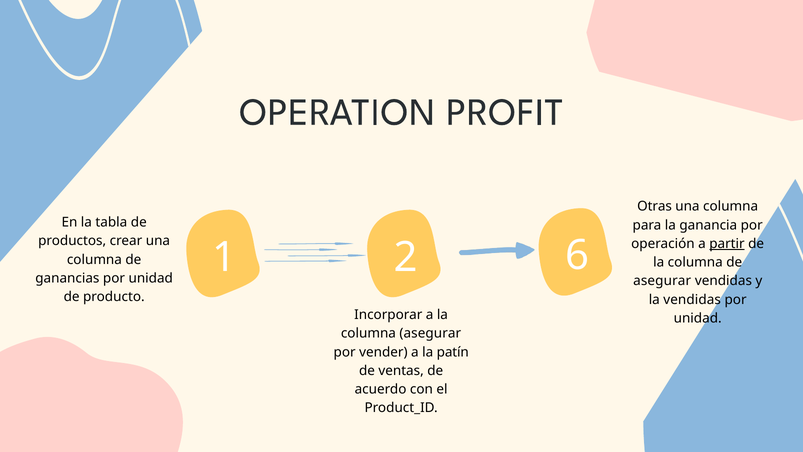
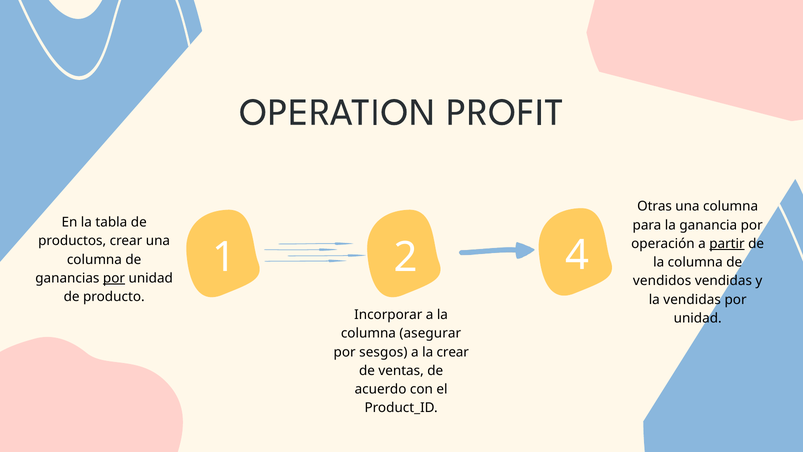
6: 6 -> 4 (577, 255)
por underline: none -> present (114, 278)
asegurar: asegurar -> vendidos (662, 281)
vender: vender -> sesgos (383, 352)
la patín: patín -> crear (453, 352)
